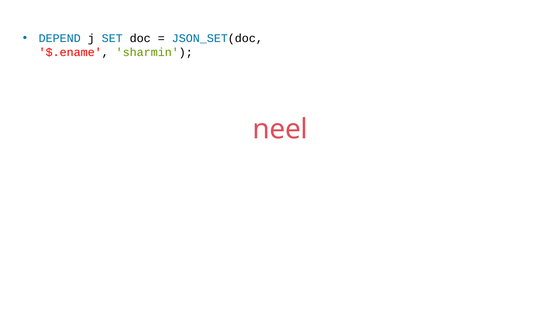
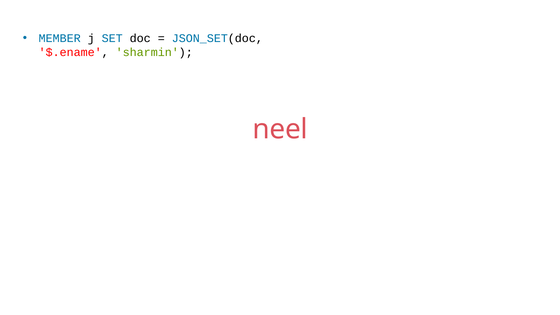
DEPEND: DEPEND -> MEMBER (60, 38)
